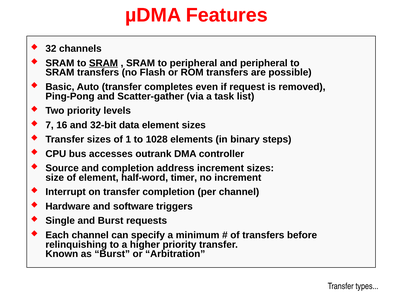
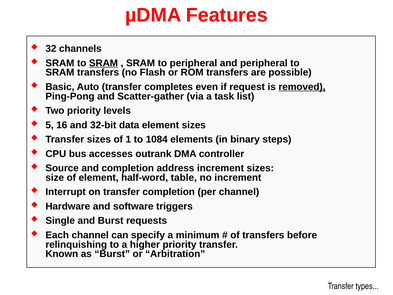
removed underline: none -> present (302, 87)
7: 7 -> 5 (50, 125)
1028: 1028 -> 1084 (157, 139)
timer: timer -> table (184, 177)
